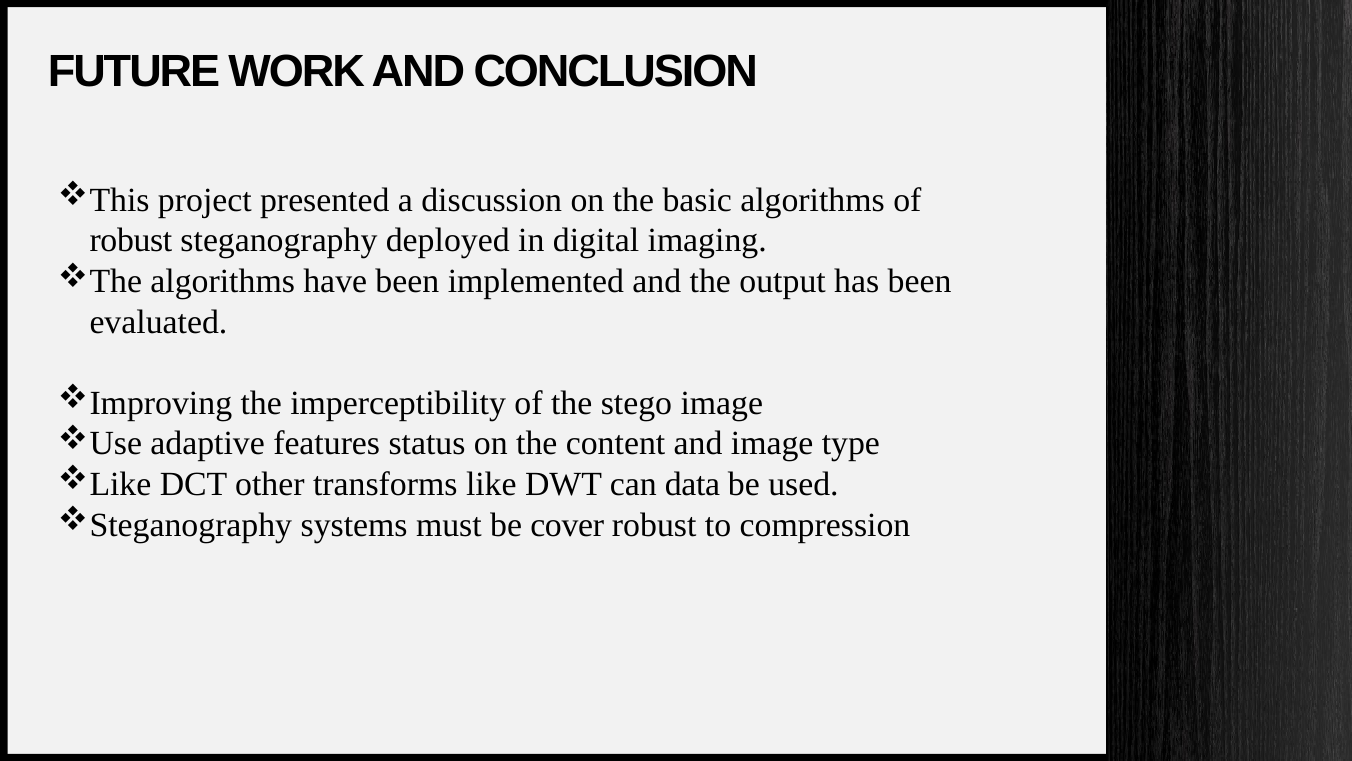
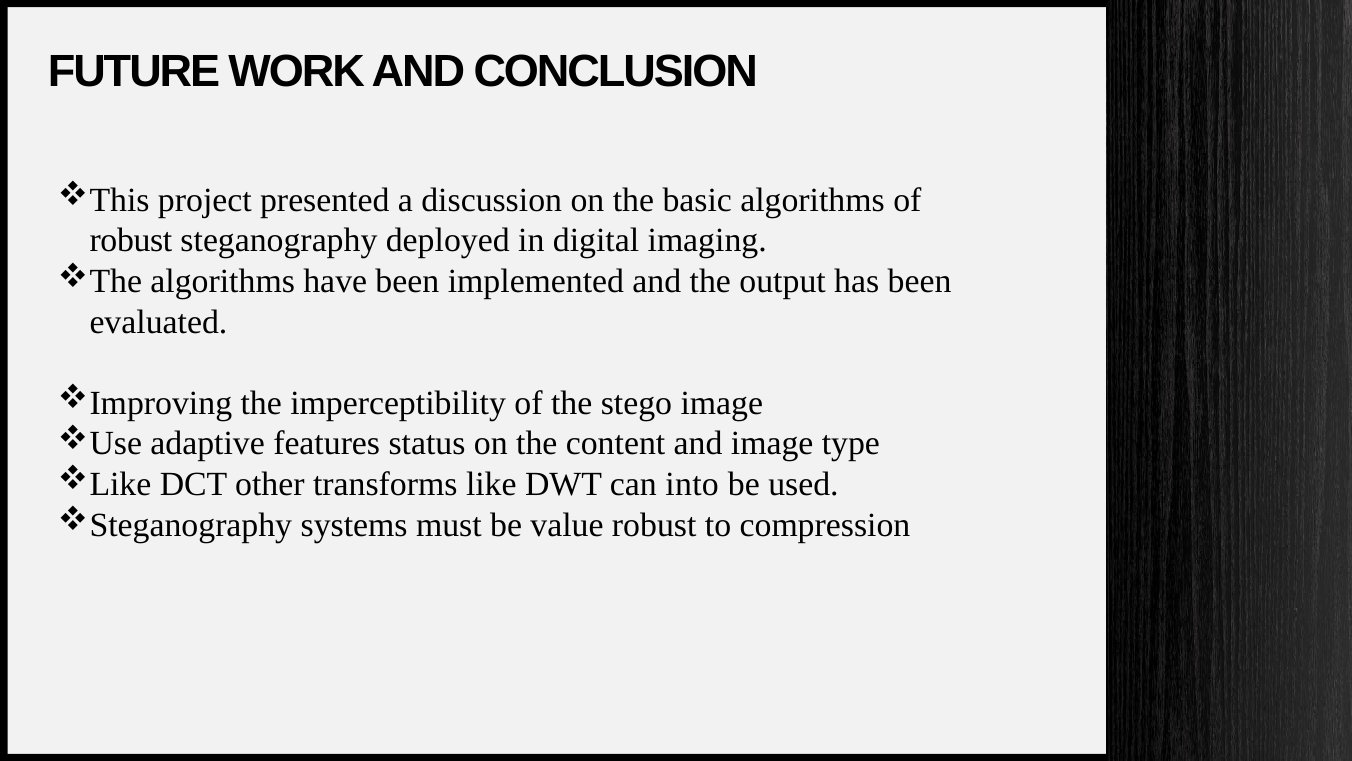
data: data -> into (692, 484)
cover: cover -> value (567, 525)
